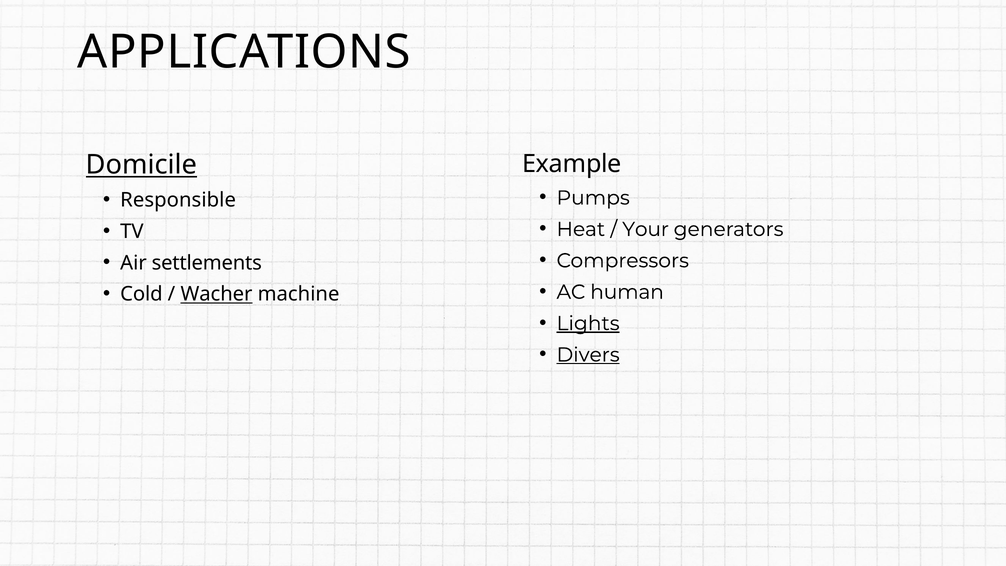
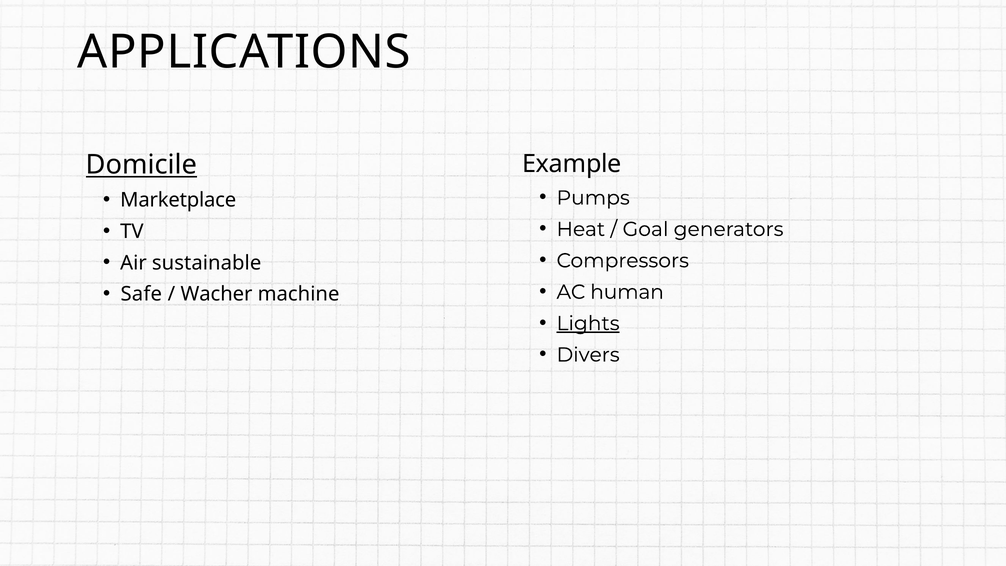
Responsible: Responsible -> Marketplace (178, 200)
Your: Your -> Goal (645, 229)
settlements: settlements -> sustainable (207, 263)
Cold: Cold -> Safe (141, 294)
Wacher underline: present -> none (217, 294)
Divers underline: present -> none (588, 355)
